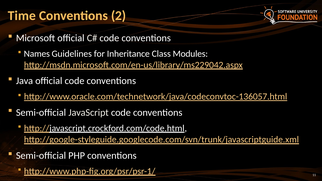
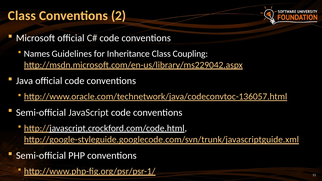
Time: Time -> Class (22, 16)
Modules: Modules -> Coupling (190, 54)
